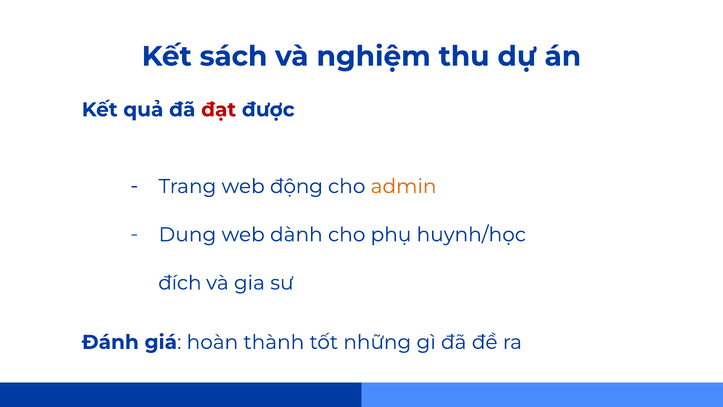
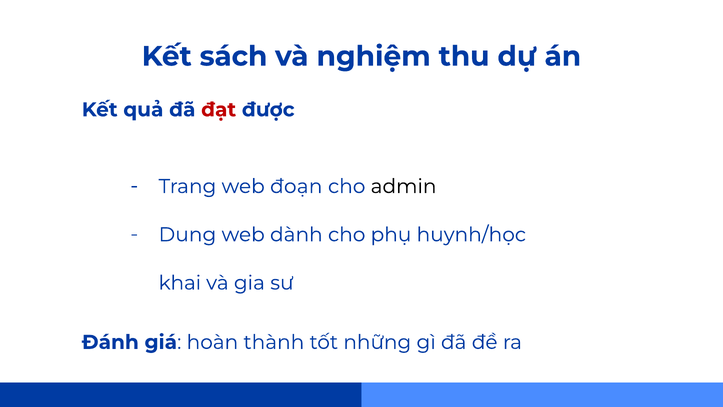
động: động -> đoạn (296, 186)
admin colour: orange -> black (404, 186)
đích: đích -> khai (180, 283)
